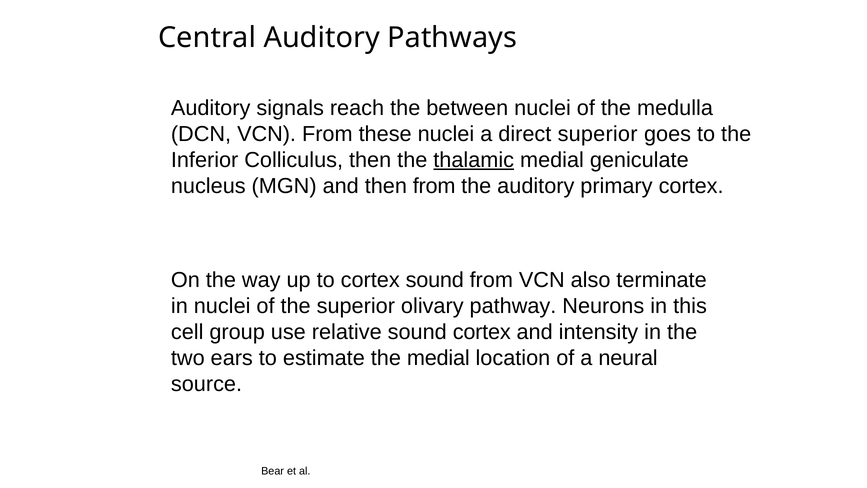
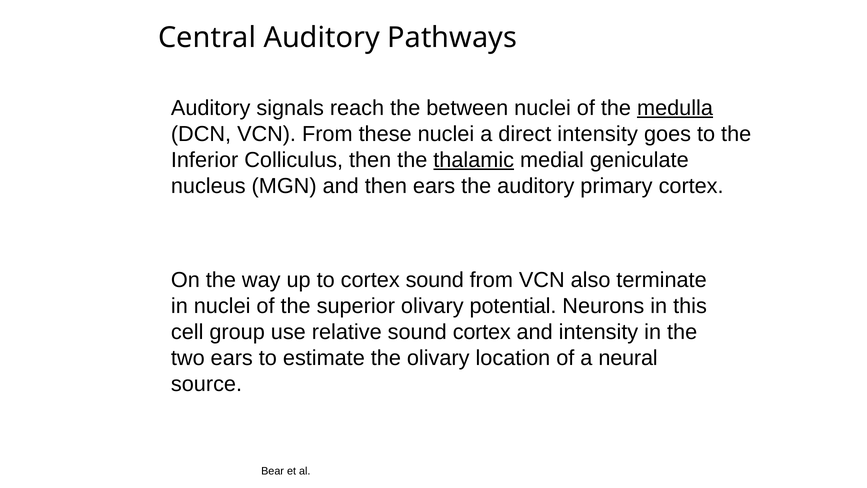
medulla underline: none -> present (675, 108)
direct superior: superior -> intensity (598, 134)
then from: from -> ears (434, 186)
pathway: pathway -> potential (513, 306)
the medial: medial -> olivary (438, 358)
